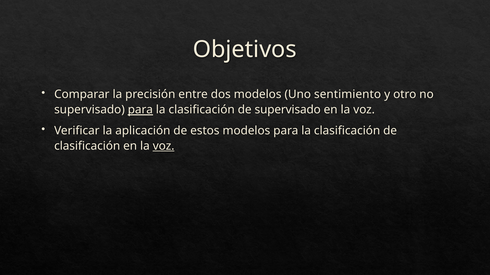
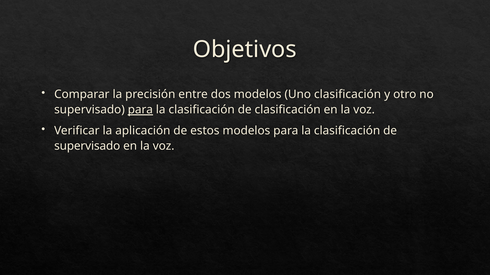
Uno sentimiento: sentimiento -> clasificación (348, 95)
de supervisado: supervisado -> clasificación (288, 110)
clasificación: clasificación -> supervisado (87, 146)
voz underline: present -> none (164, 146)
